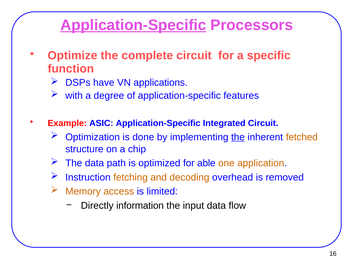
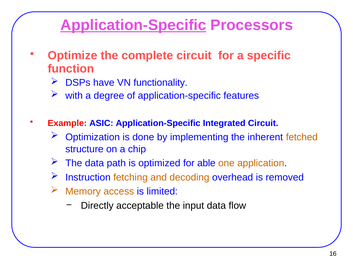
applications: applications -> functionality (161, 83)
the underline: present -> none (238, 137)
information: information -> acceptable (140, 205)
